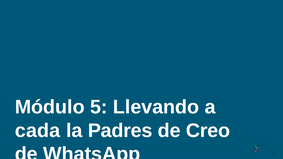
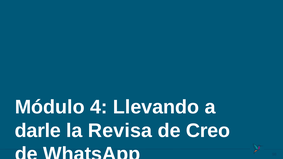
5: 5 -> 4 (99, 107)
cada: cada -> darle (38, 131)
Padres: Padres -> Revisa (120, 131)
